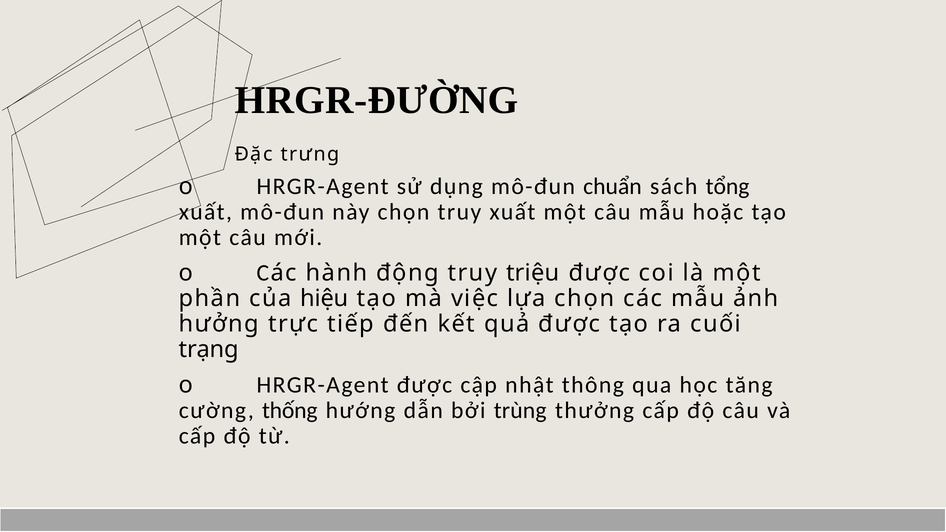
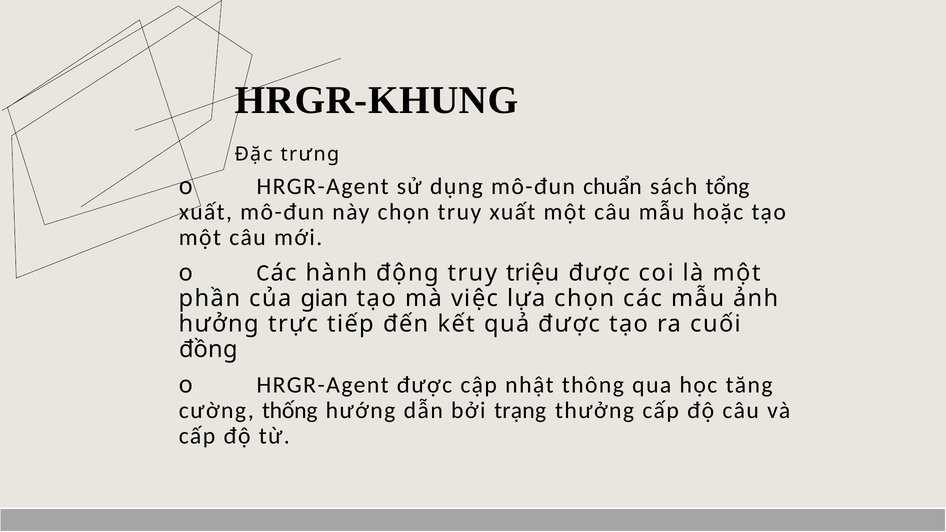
HRGR-ĐƯỜNG: HRGR-ĐƯỜNG -> HRGR-KHUNG (377, 100)
hiệu: hiệu -> gian (324, 299)
trạng: trạng -> đồng (208, 350)
trùng: trùng -> trạng (520, 411)
